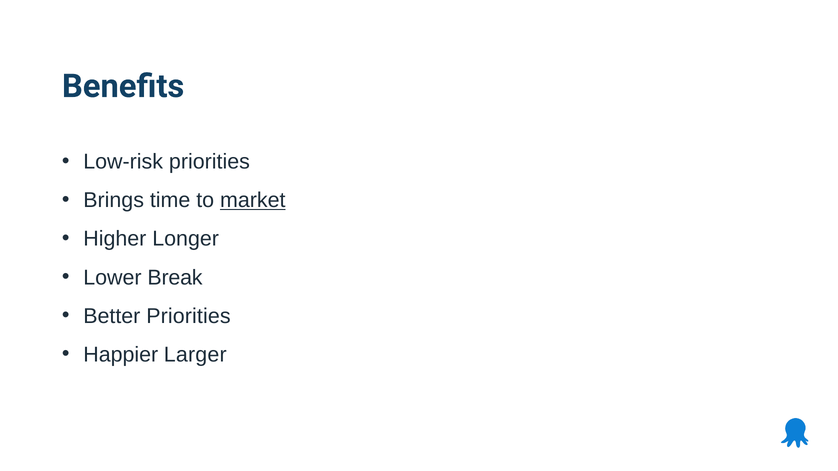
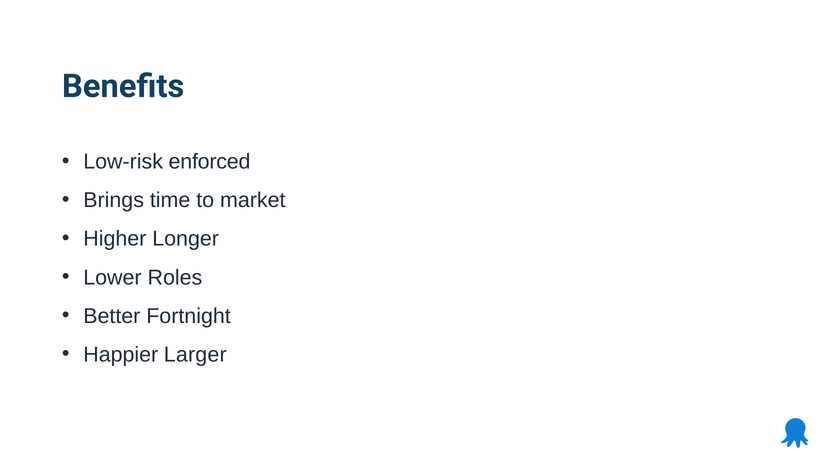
Low-risk priorities: priorities -> enforced (210, 162)
market underline: present -> none (253, 201)
Break: Break -> Roles (175, 278)
Better Priorities: Priorities -> Fortnight (189, 316)
